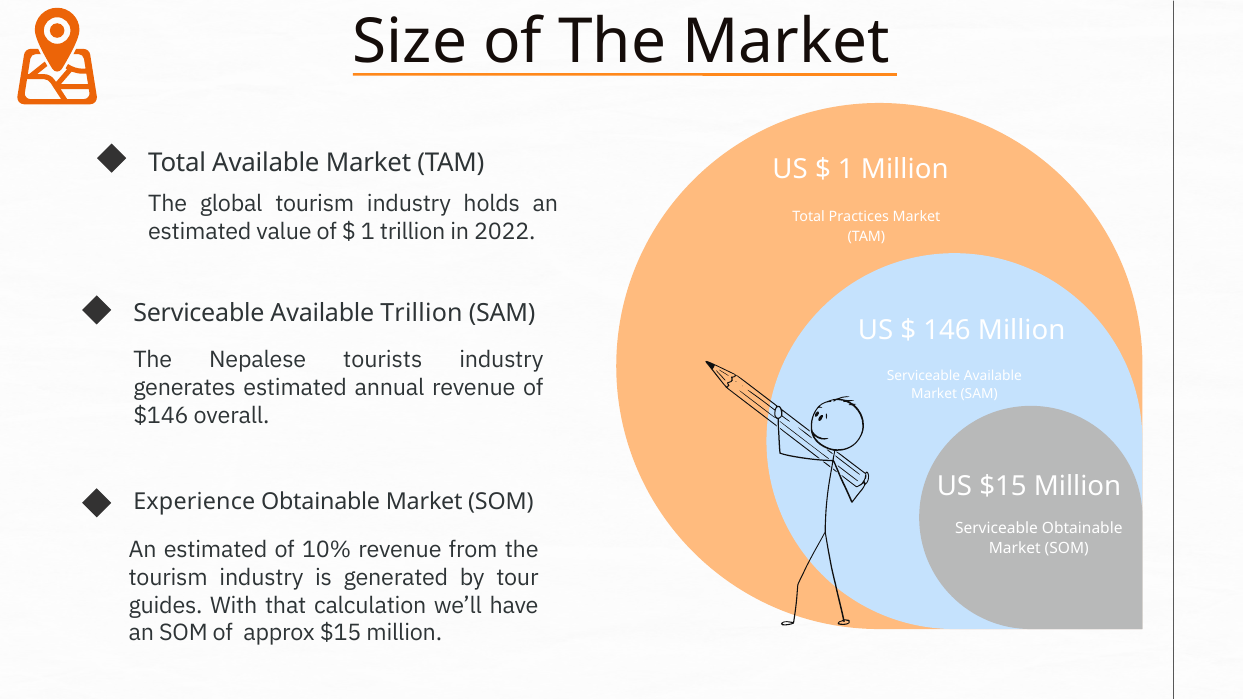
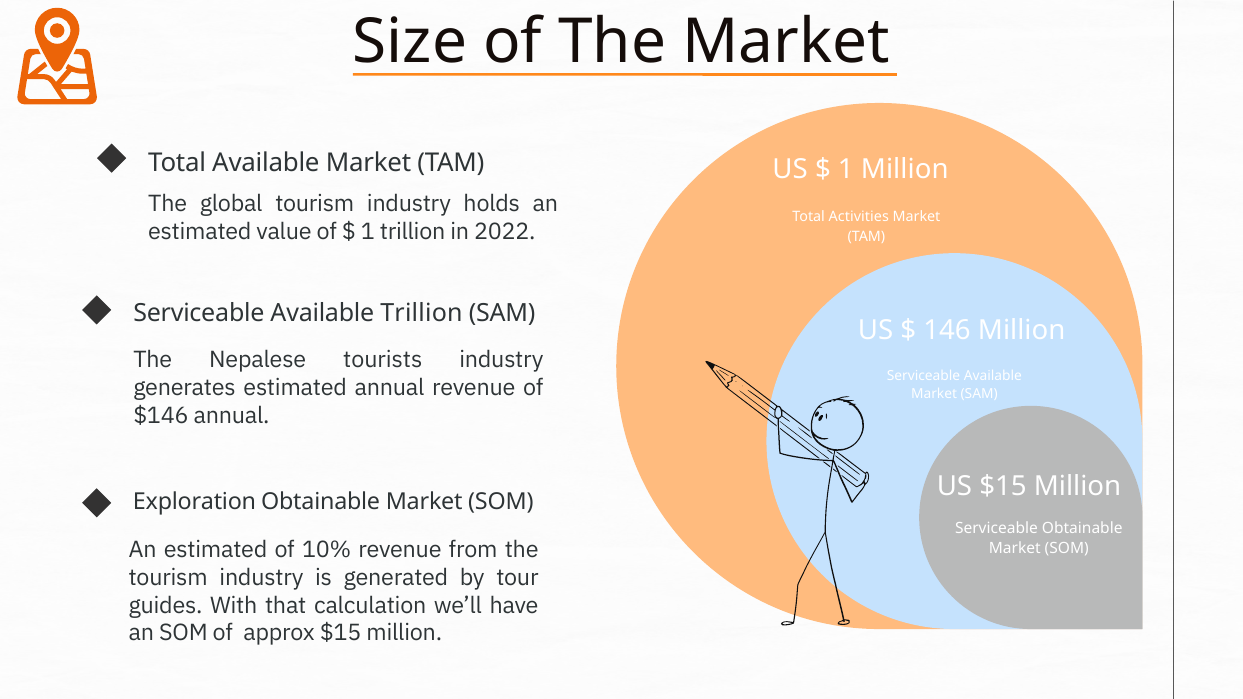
Practices: Practices -> Activities (859, 217)
$146 overall: overall -> annual (232, 416)
Experience: Experience -> Exploration (195, 501)
